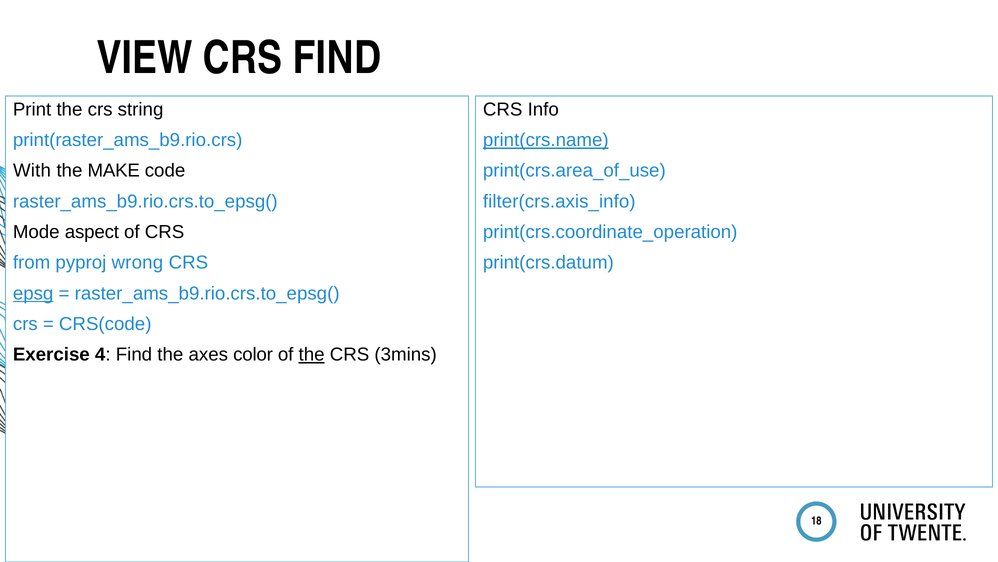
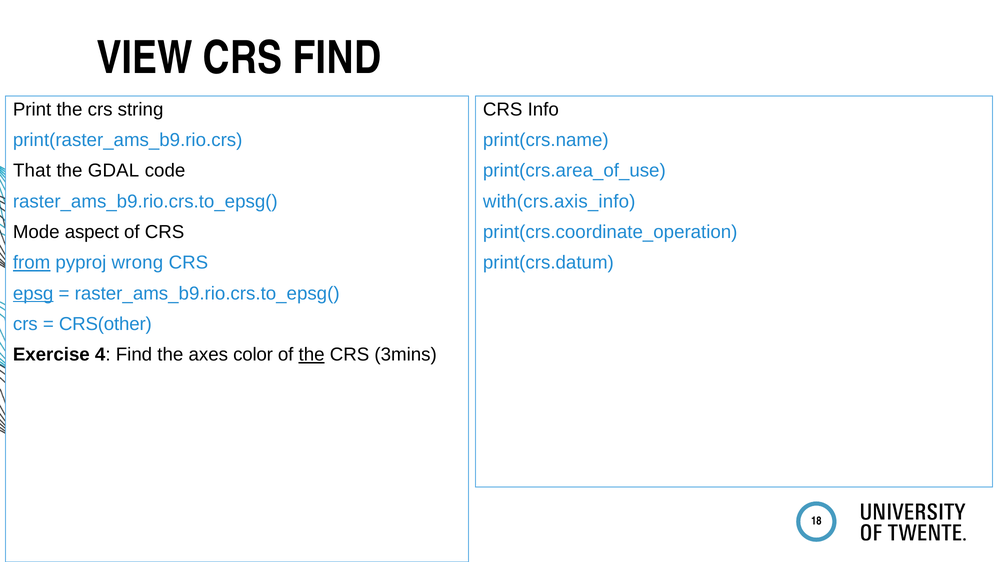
print(crs.name underline: present -> none (546, 140)
With: With -> That (32, 171)
MAKE: MAKE -> GDAL (114, 171)
filter(crs.axis_info: filter(crs.axis_info -> with(crs.axis_info (559, 201)
from underline: none -> present (32, 262)
CRS(code: CRS(code -> CRS(other (105, 324)
